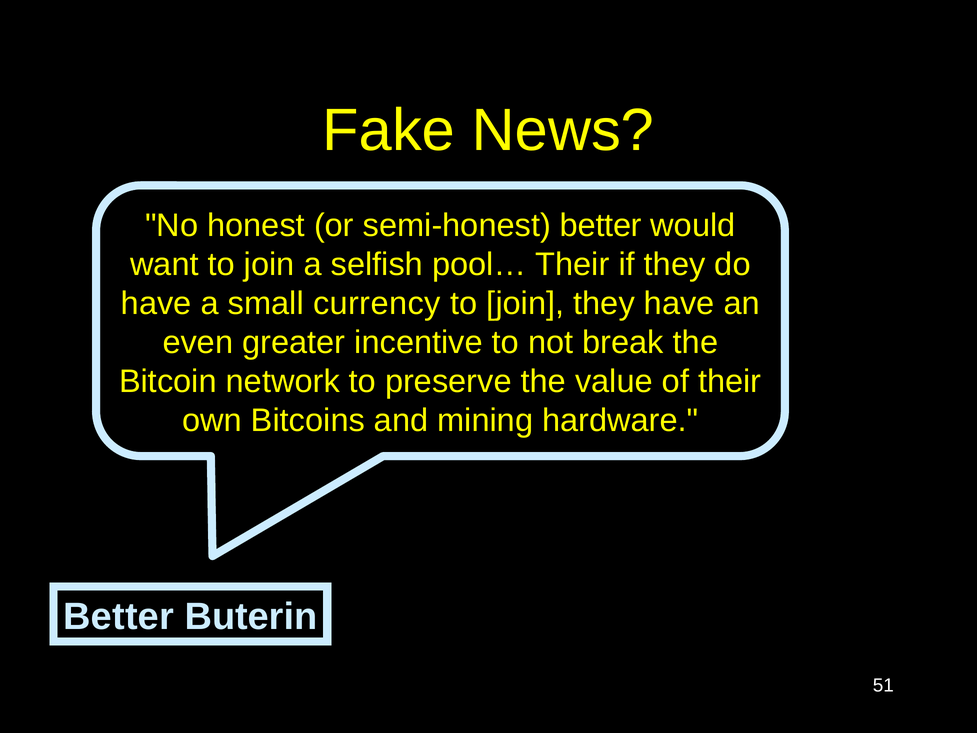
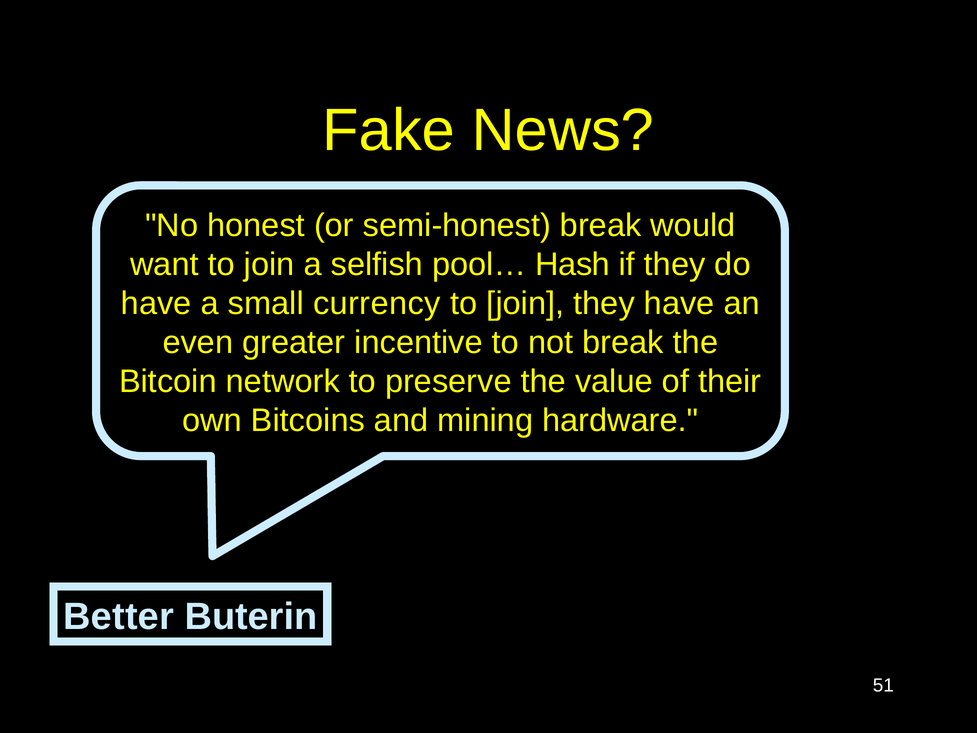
semi-honest better: better -> break (601, 225)
pool… Their: Their -> Hash (573, 264)
